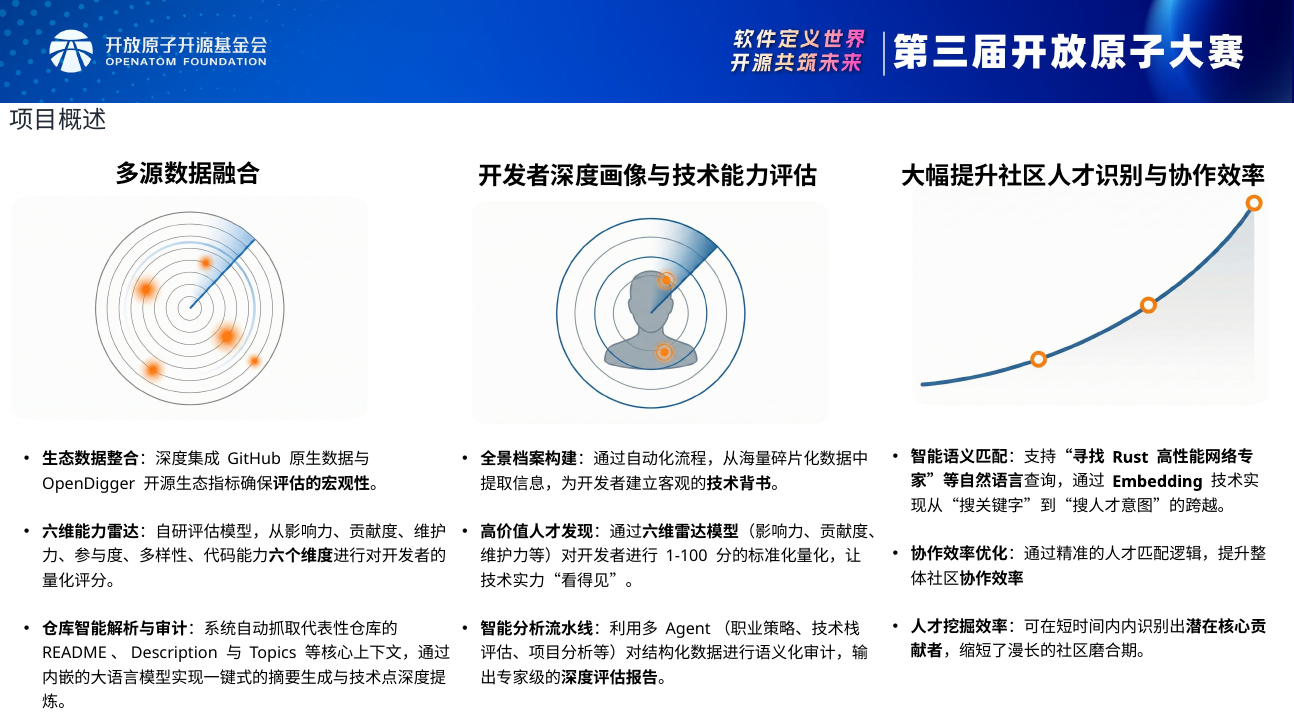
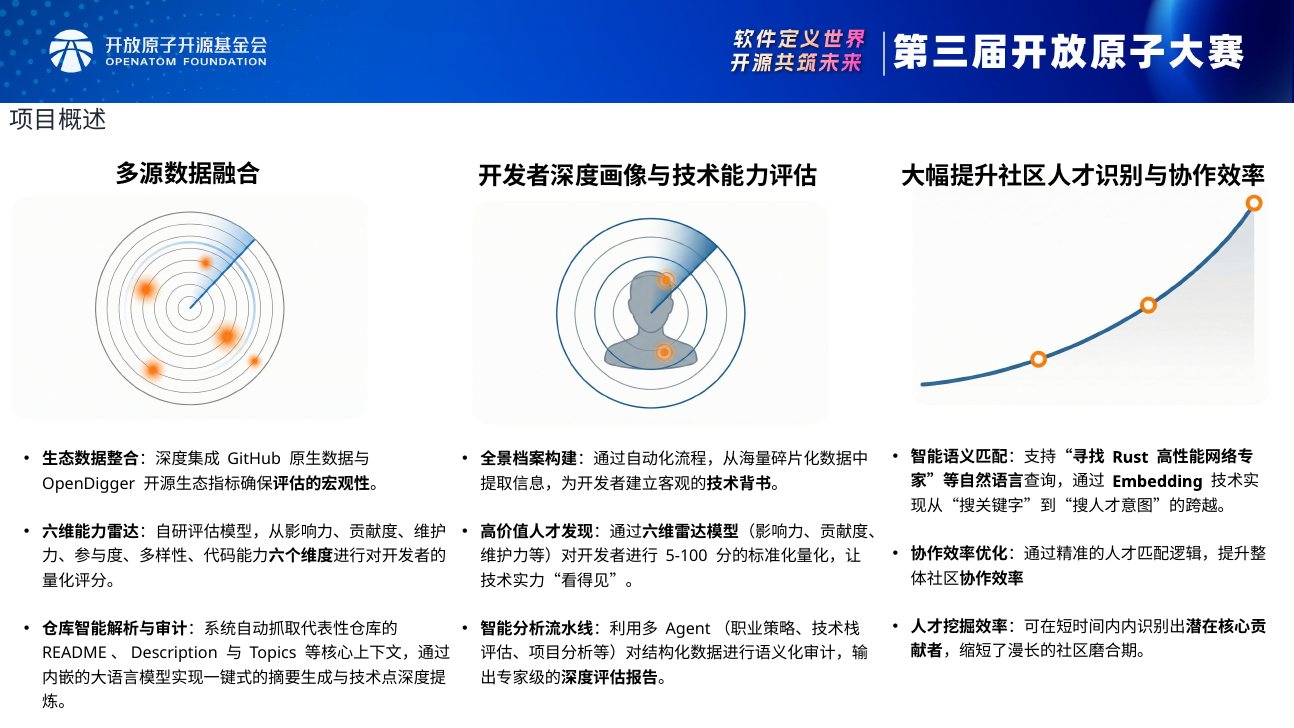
1-100: 1-100 -> 5-100 (687, 556)
